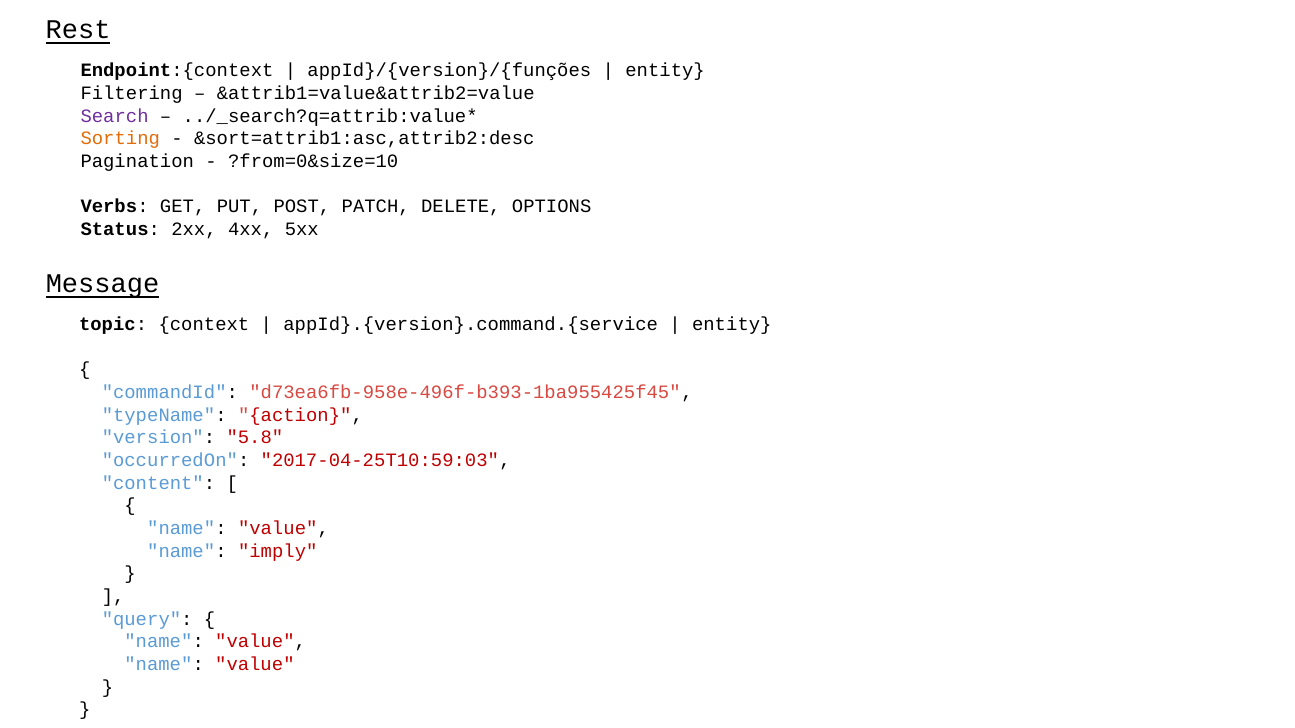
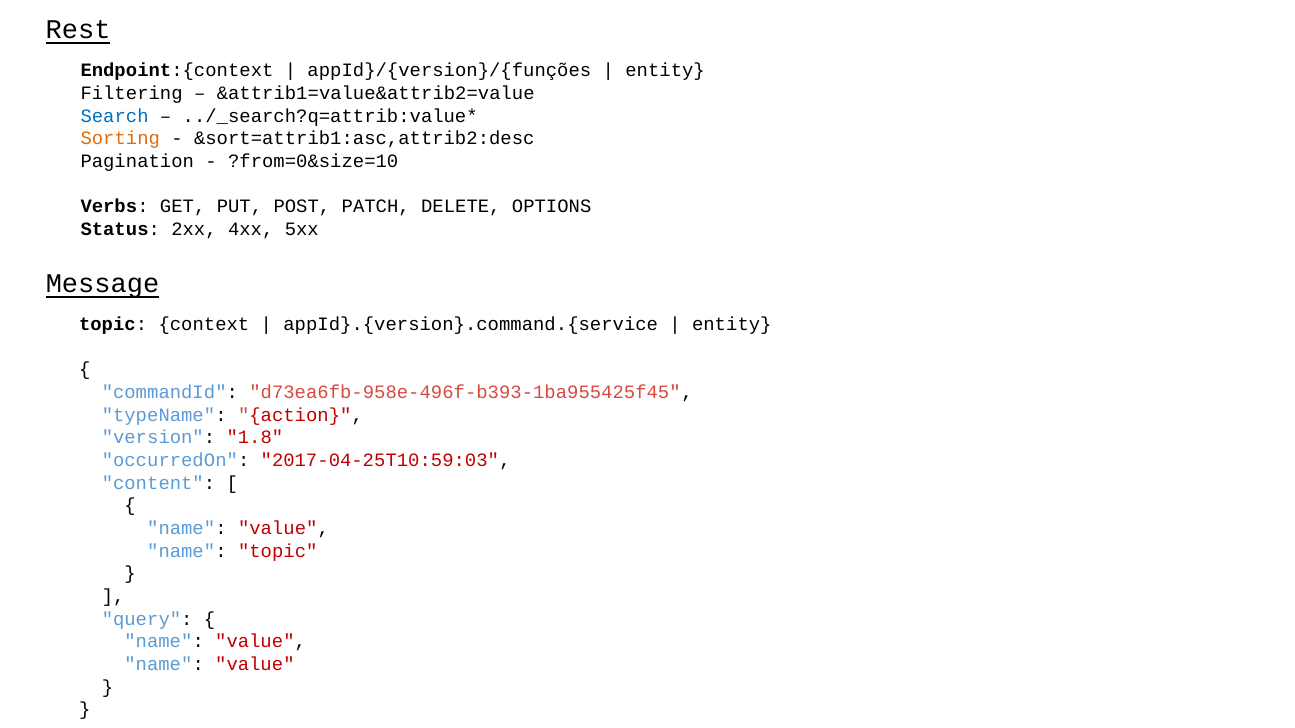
Search colour: purple -> blue (115, 116)
5.8: 5.8 -> 1.8 (255, 438)
name imply: imply -> topic (278, 551)
